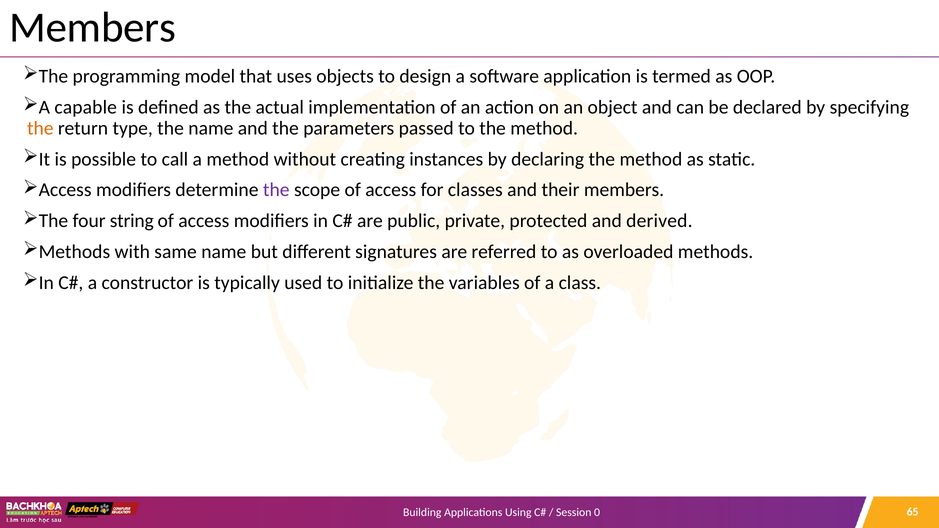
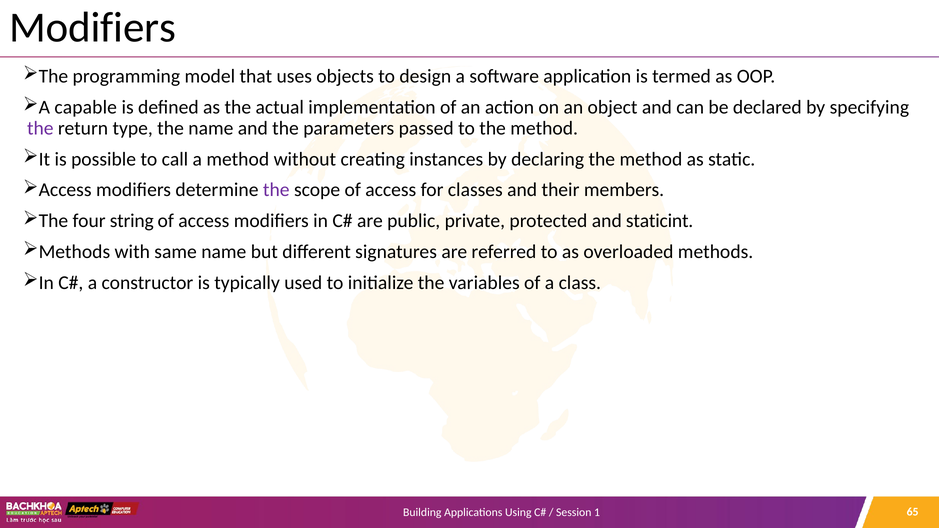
Members: Members -> Modifiers (93, 28)
the colour: orange -> purple (40, 128)
derived: derived -> staticint (660, 221)
0: 0 -> 1 (597, 513)
